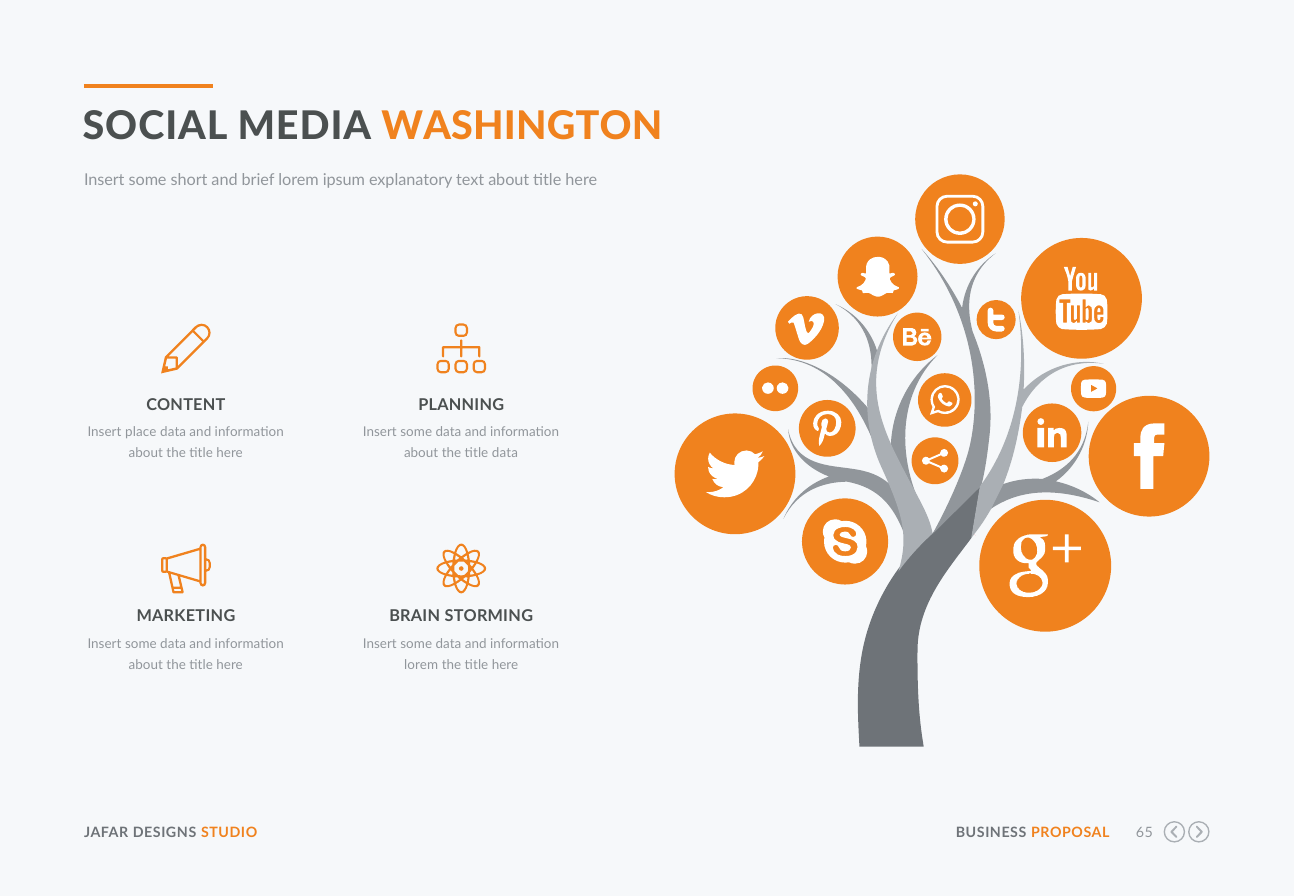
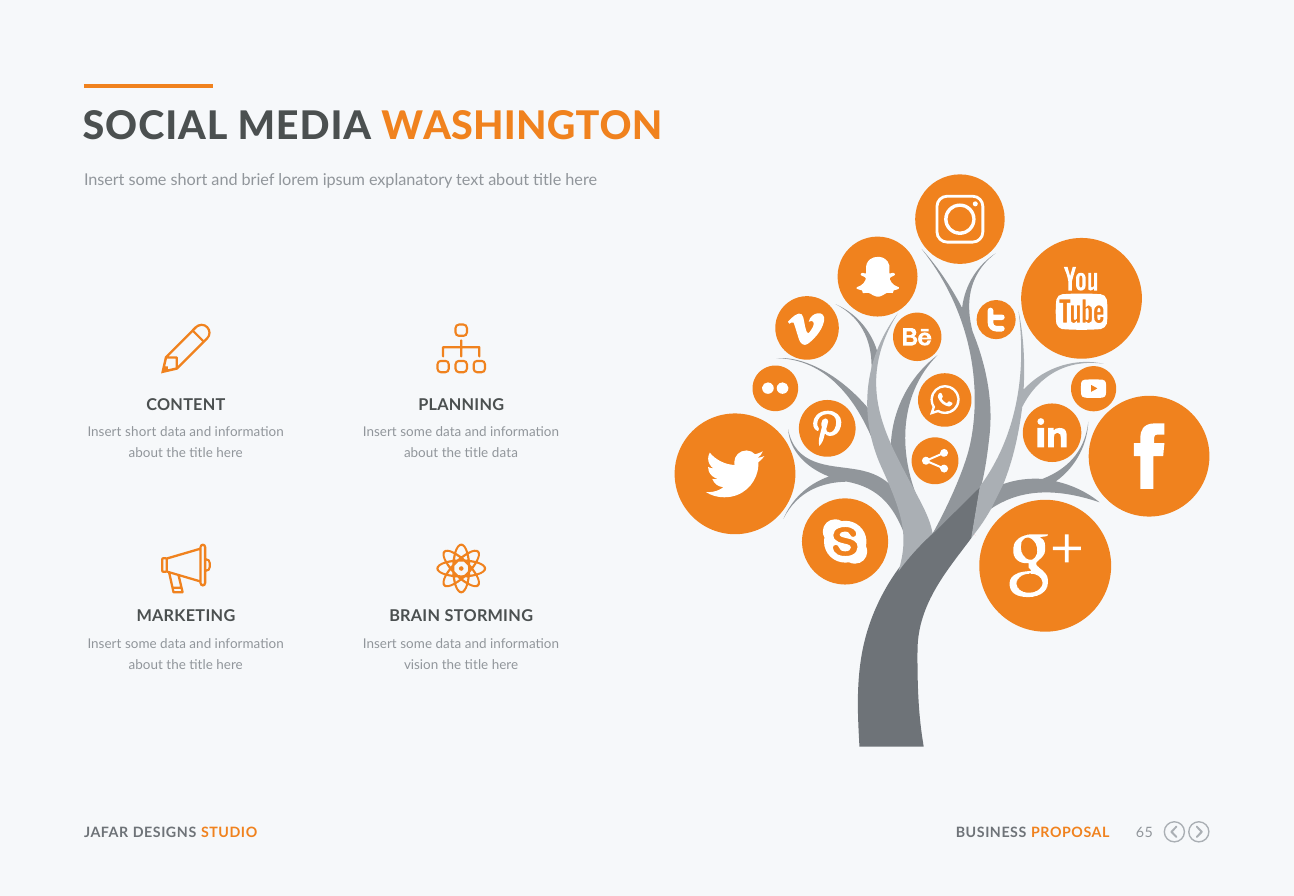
Insert place: place -> short (141, 432)
lorem: lorem -> vision (421, 664)
